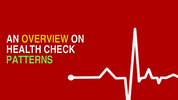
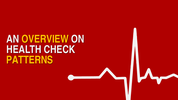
PATTERNS colour: light green -> yellow (30, 60)
